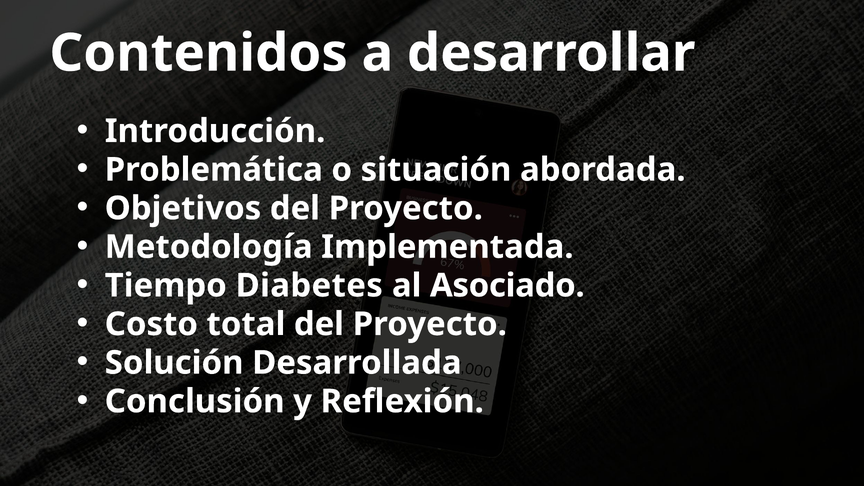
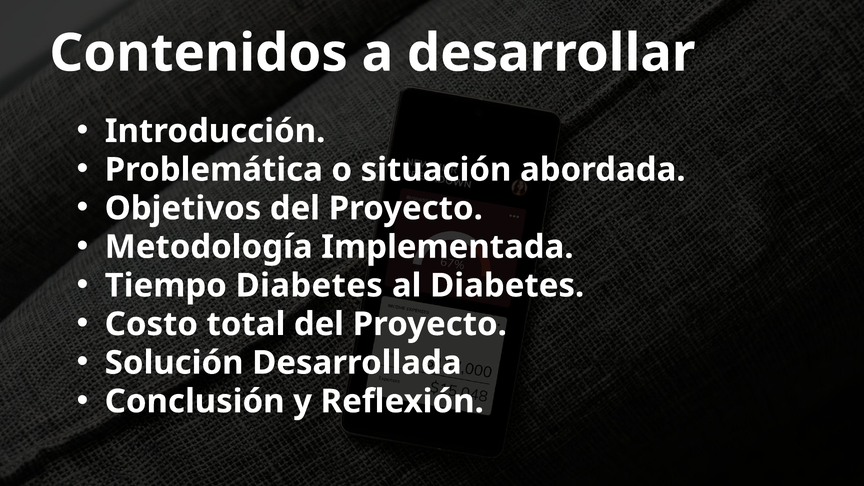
al Asociado: Asociado -> Diabetes (507, 286)
